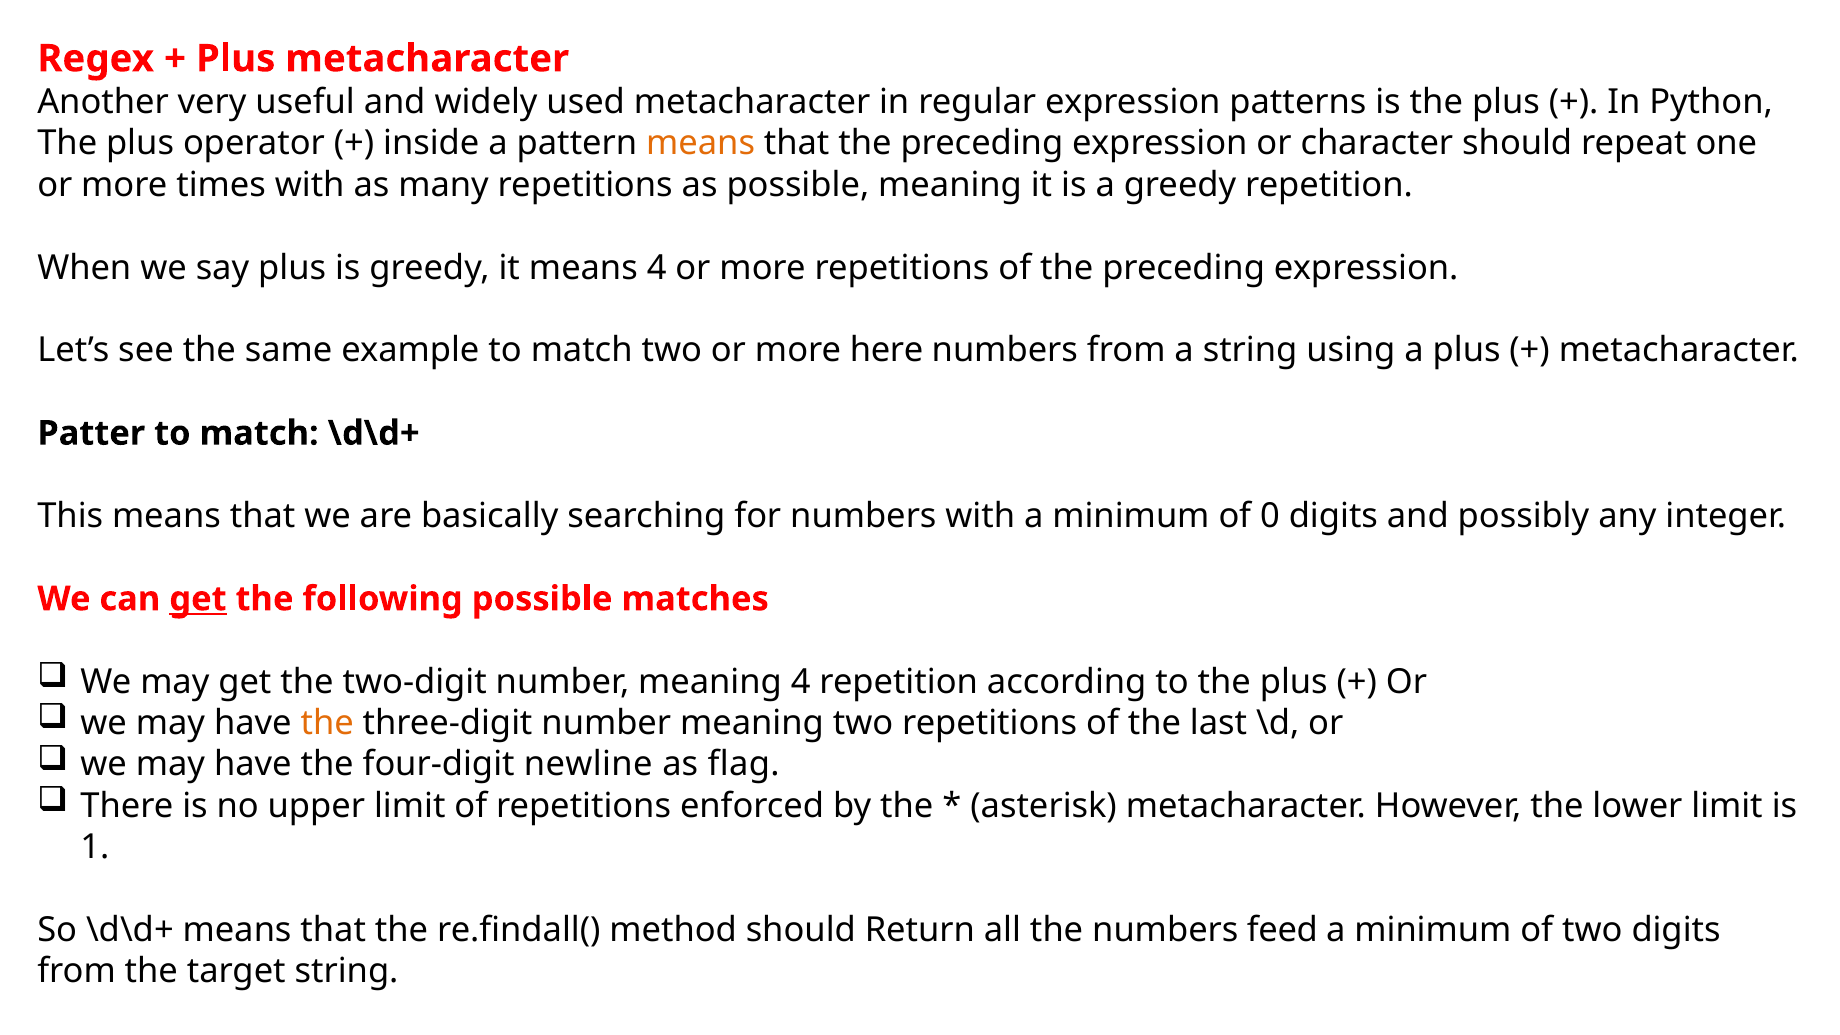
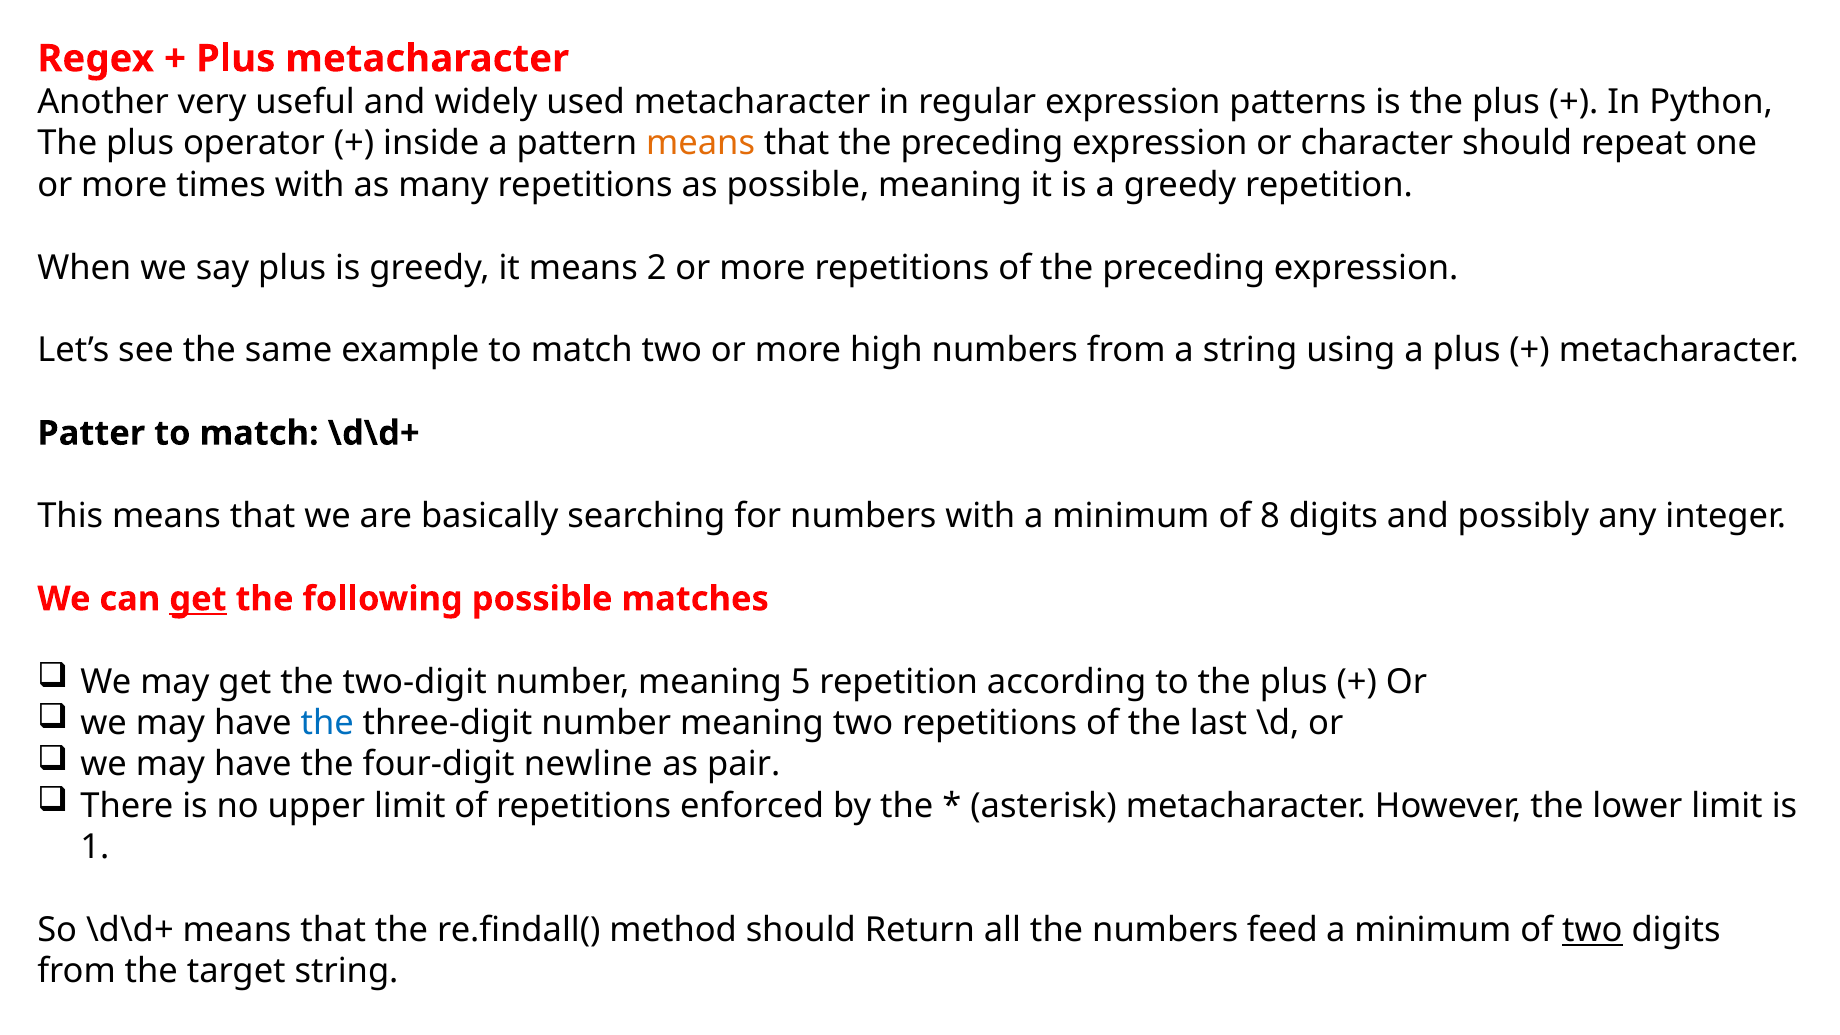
means 4: 4 -> 2 (657, 268)
here: here -> high (886, 351)
0: 0 -> 8 (1270, 516)
meaning 4: 4 -> 5 (801, 682)
the colour: orange -> blue (327, 723)
flag: flag -> pair (744, 765)
two underline: none -> present (1592, 930)
